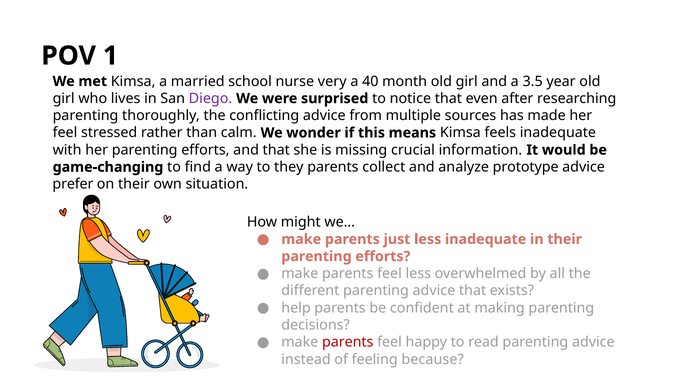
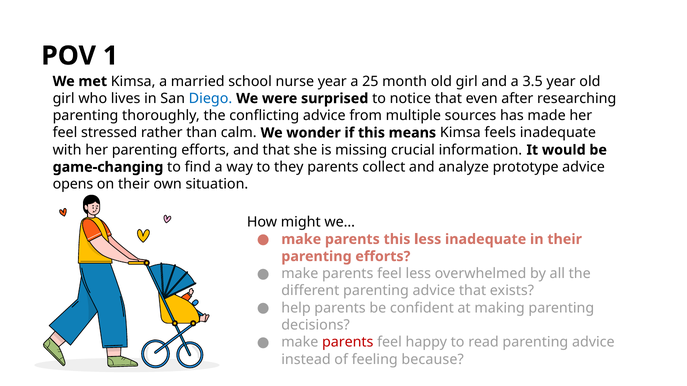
nurse very: very -> year (332, 81)
40: 40 -> 25 (370, 81)
Diego colour: purple -> blue (211, 99)
prefer: prefer -> opens (73, 184)
parents just: just -> this (397, 240)
